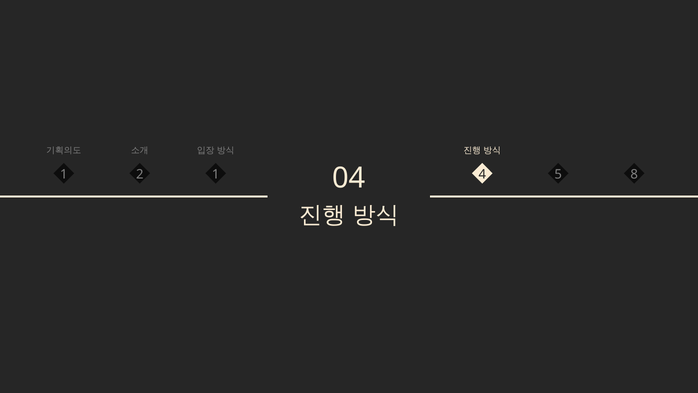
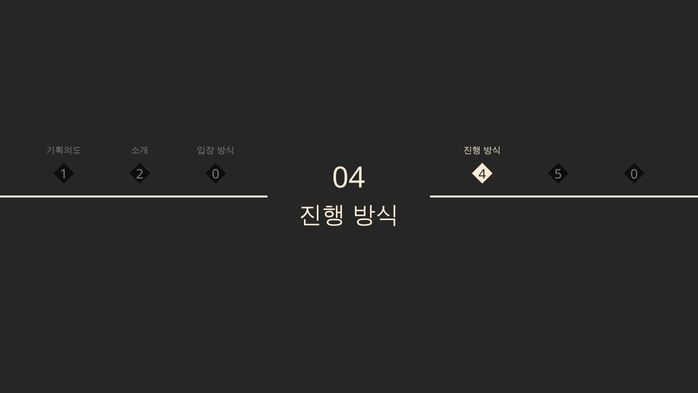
1 1: 1 -> 0 (216, 174)
5 8: 8 -> 0 (634, 174)
